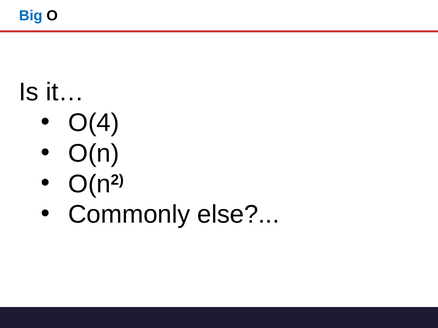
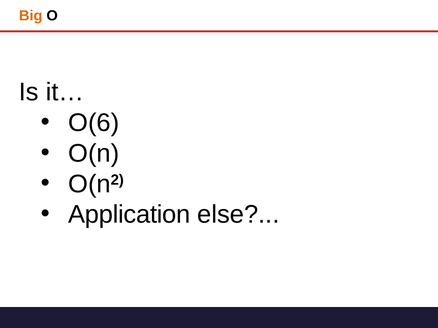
Big colour: blue -> orange (31, 16)
O(4: O(4 -> O(6 (94, 123)
Commonly: Commonly -> Application (129, 215)
